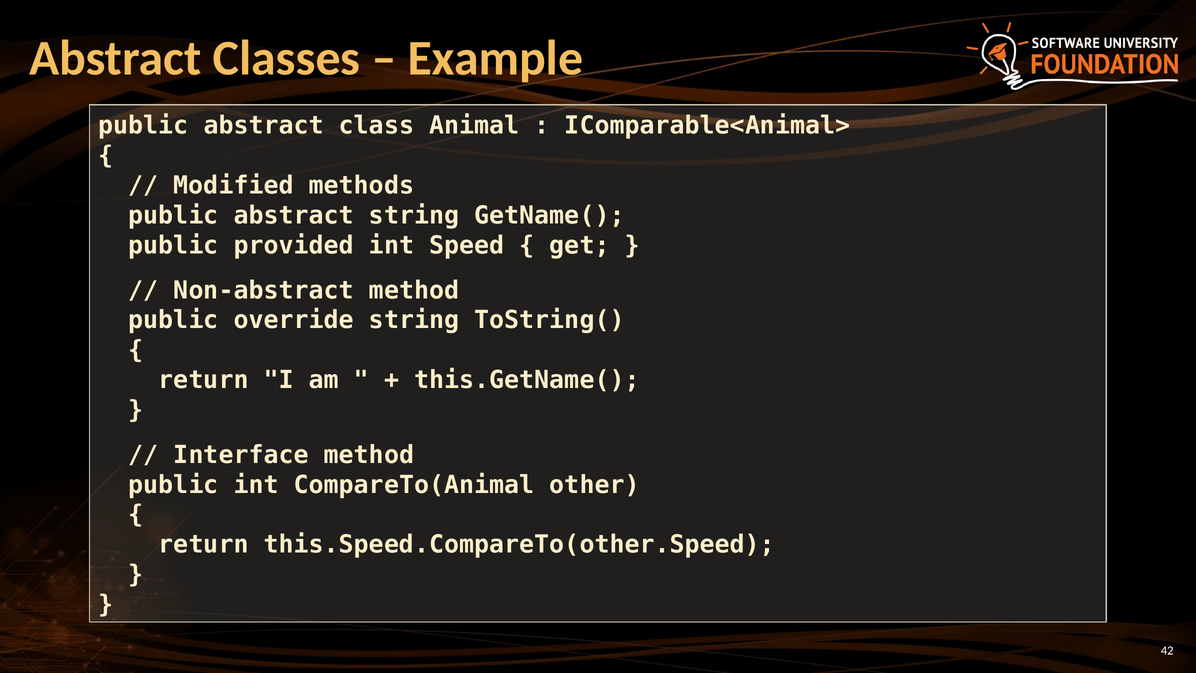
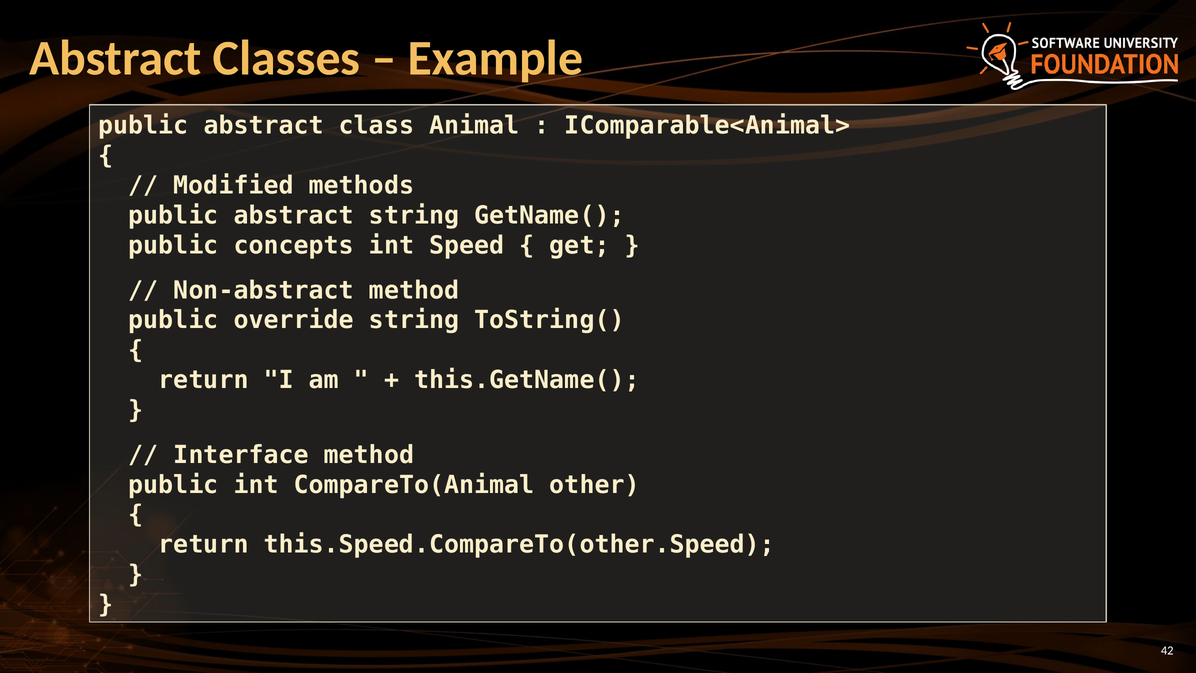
provided: provided -> concepts (294, 245)
